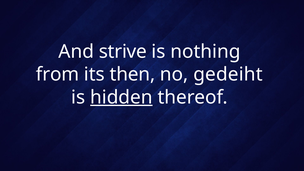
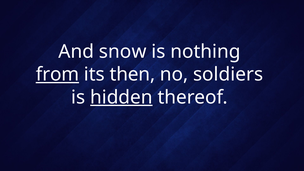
strive: strive -> snow (123, 52)
from underline: none -> present (57, 74)
gedeiht: gedeiht -> soldiers (228, 74)
